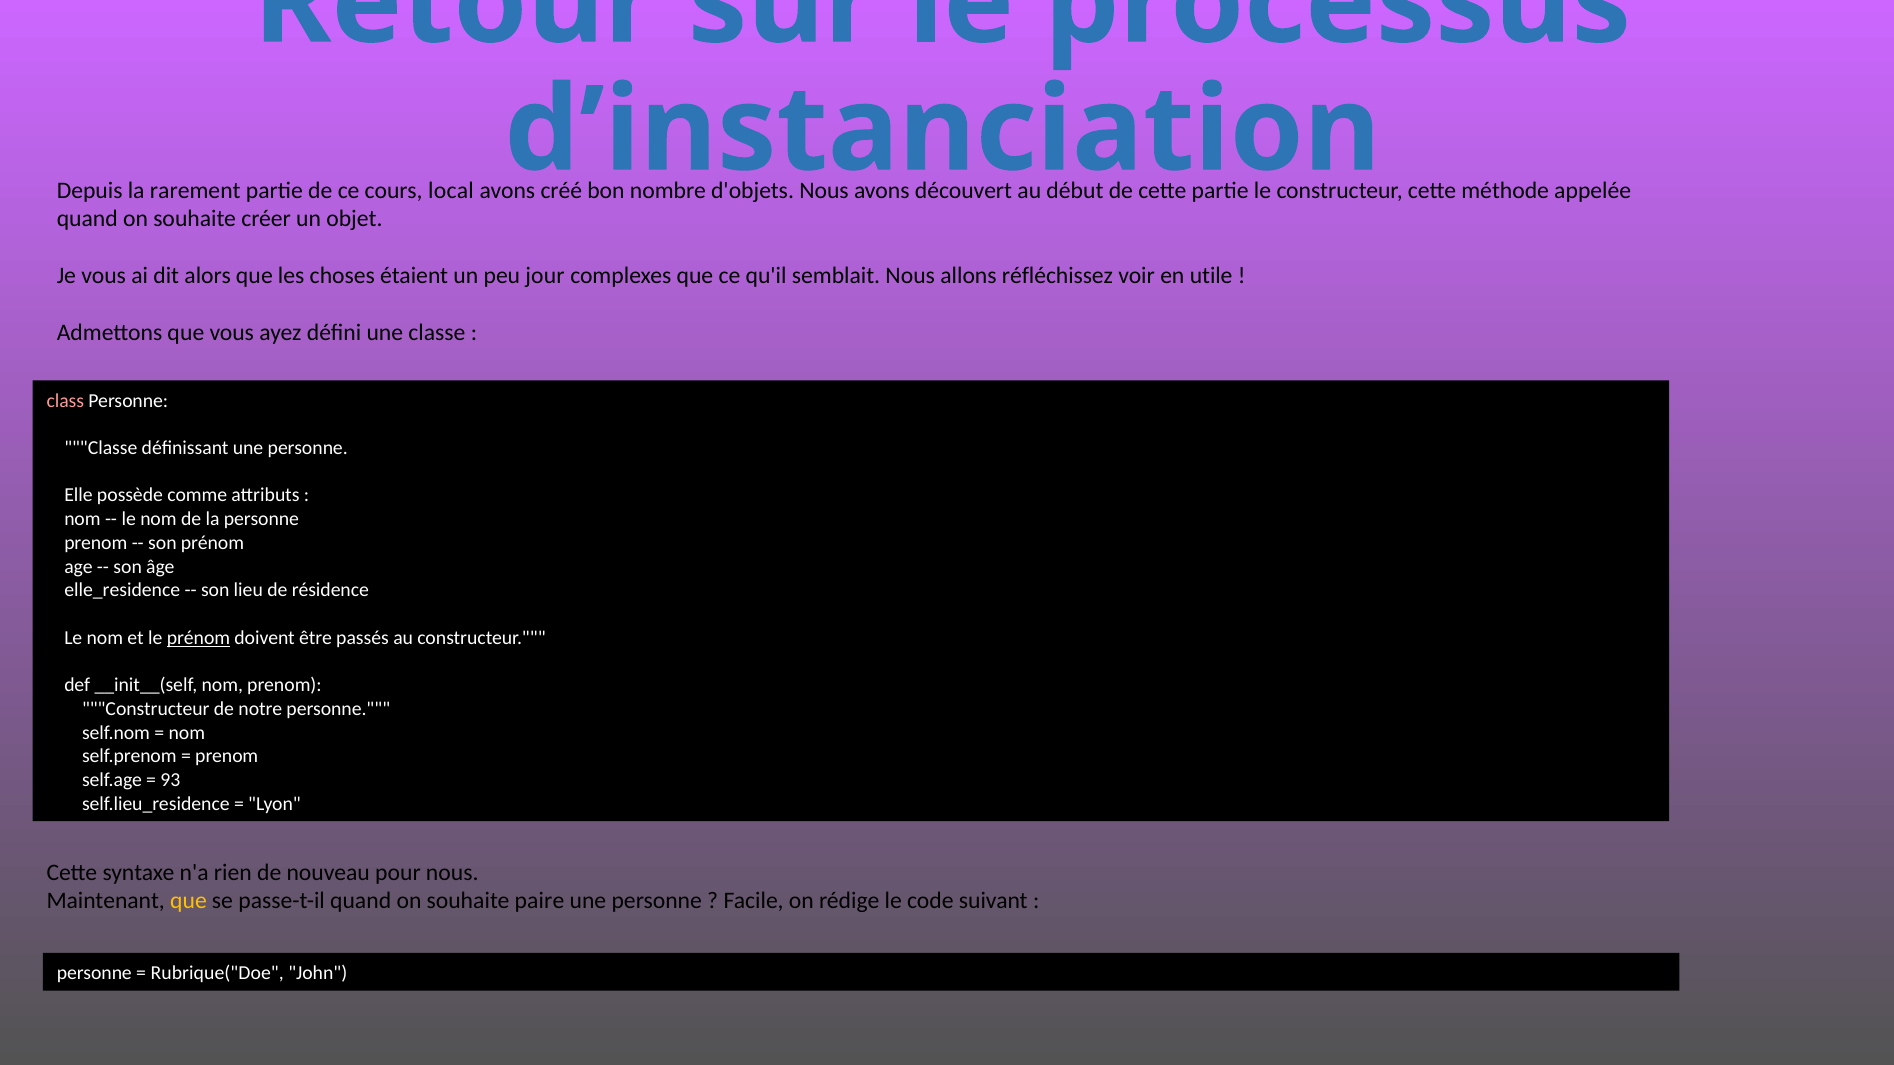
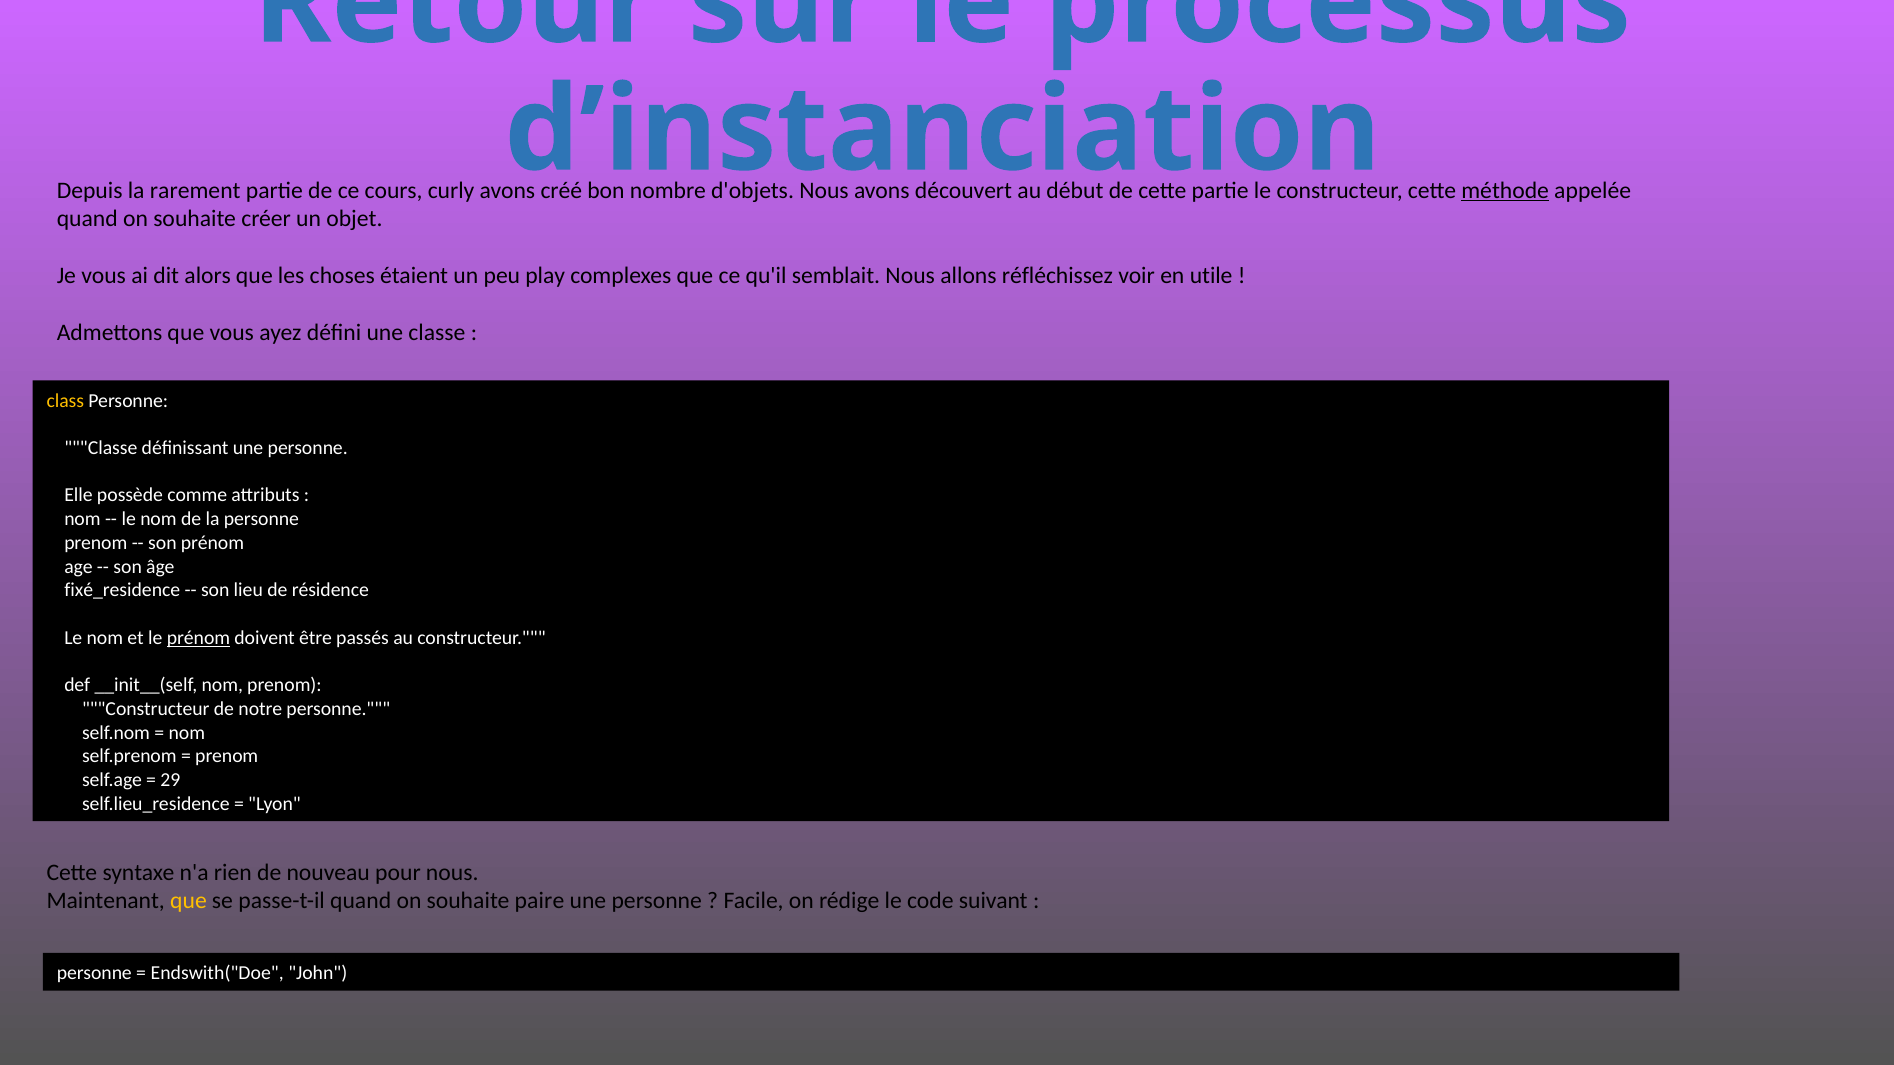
local: local -> curly (451, 190)
méthode underline: none -> present (1505, 190)
jour: jour -> play (545, 276)
class colour: pink -> yellow (65, 401)
elle_residence: elle_residence -> fixé_residence (122, 590)
93: 93 -> 29 (170, 780)
Rubrique("Doe: Rubrique("Doe -> Endswith("Doe (217, 974)
